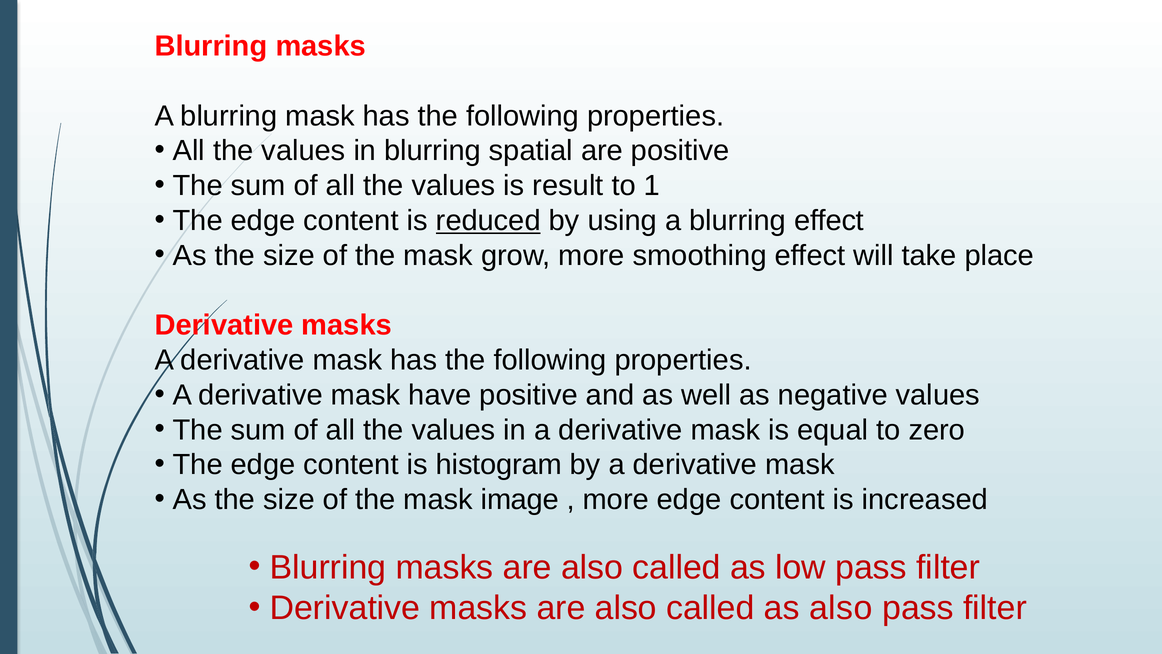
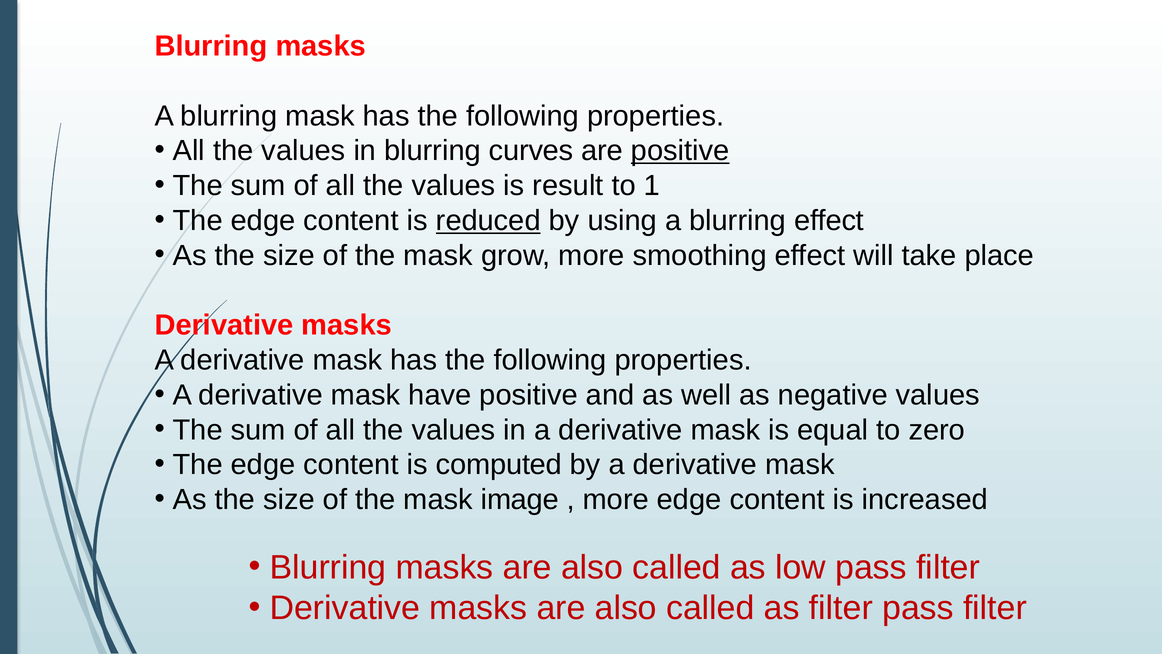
spatial: spatial -> curves (531, 151)
positive underline: none -> present (680, 151)
histogram: histogram -> computed (499, 465)
as also: also -> filter (841, 608)
